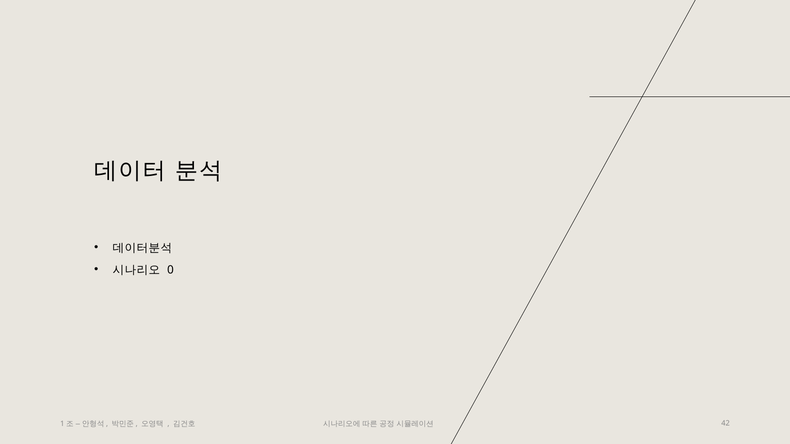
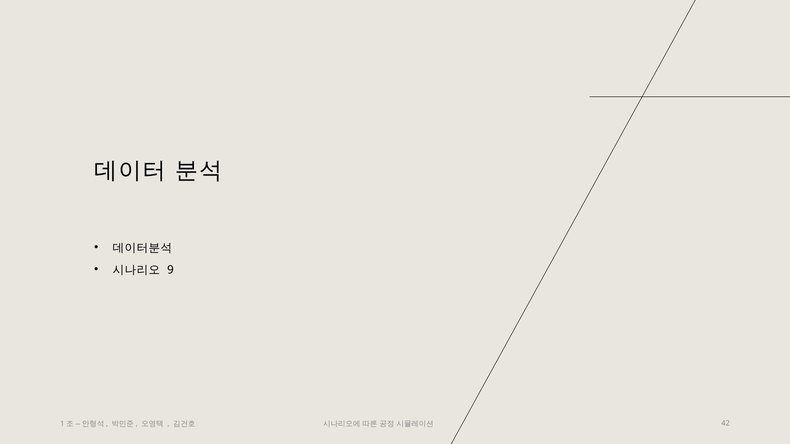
0: 0 -> 9 (171, 270)
